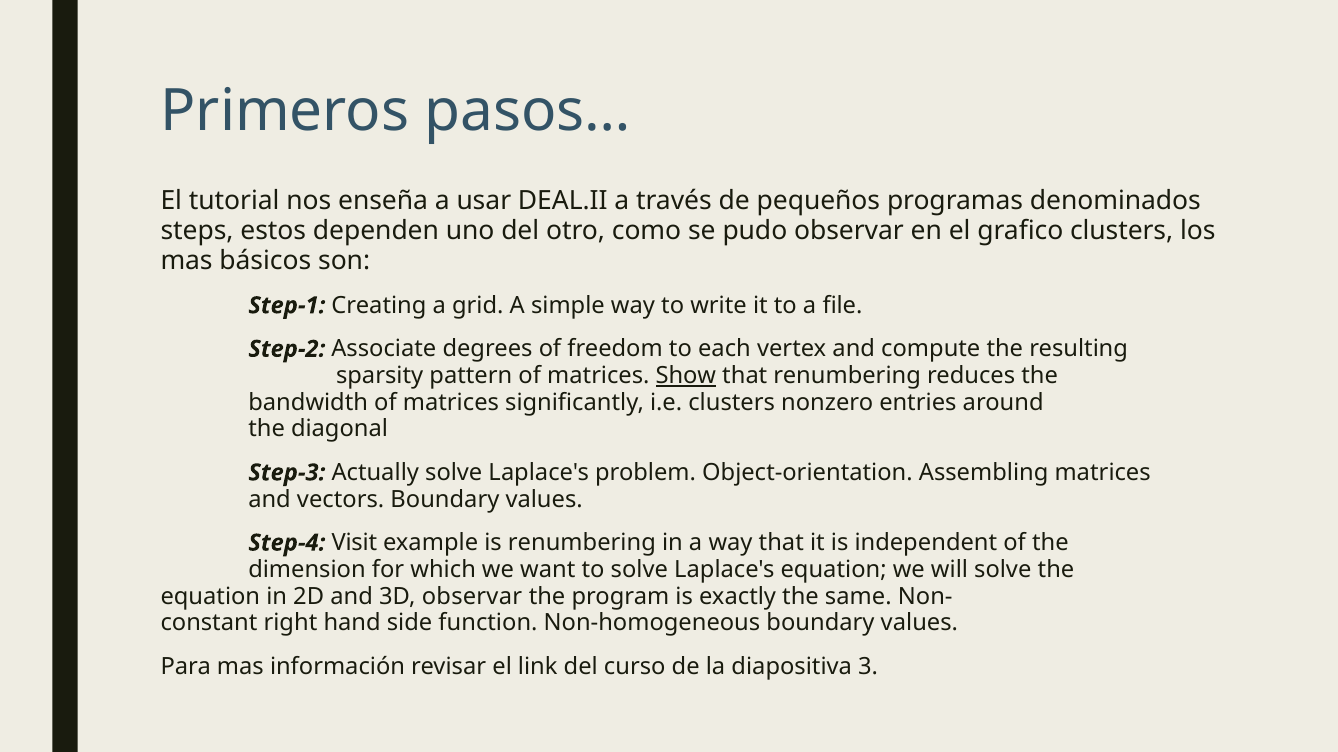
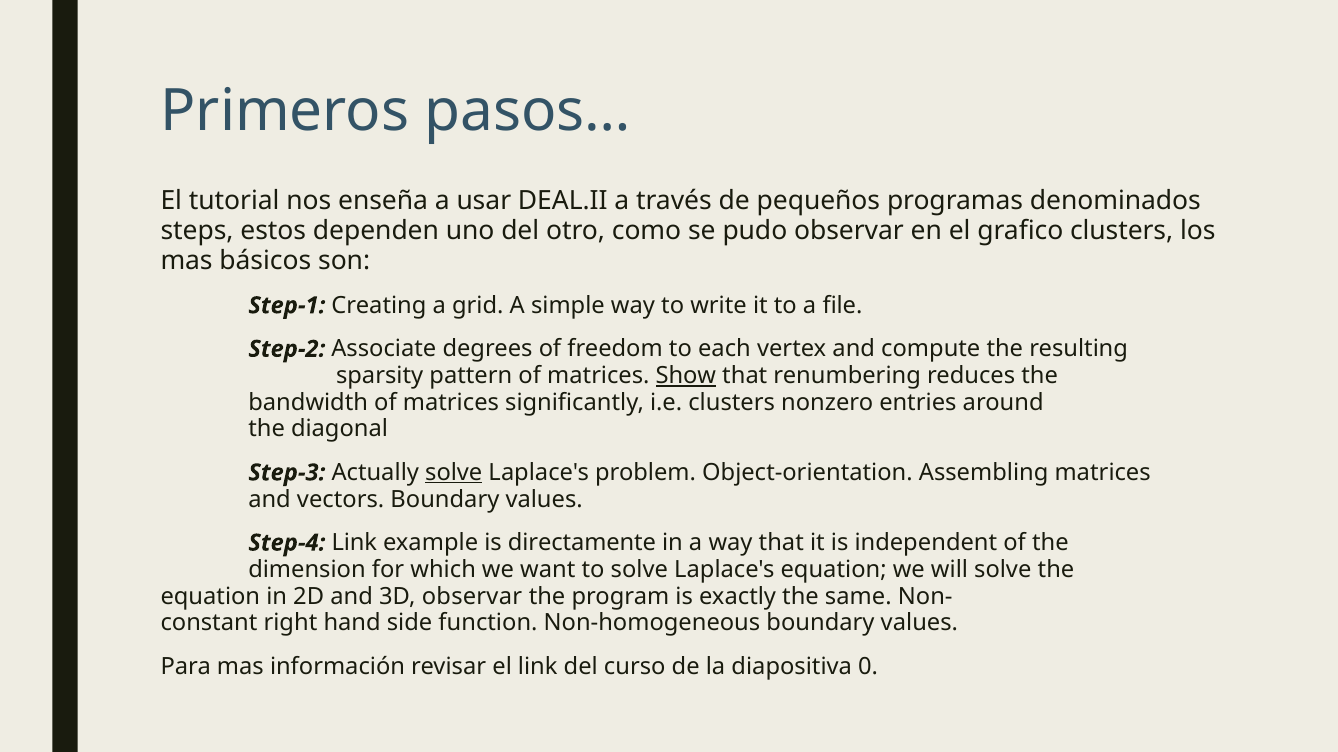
solve underline: none -> present (454, 473)
Step-4 Visit: Visit -> Link (354, 543)
is renumbering: renumbering -> directamente (582, 543)
3: 3 -> 0 (868, 667)
